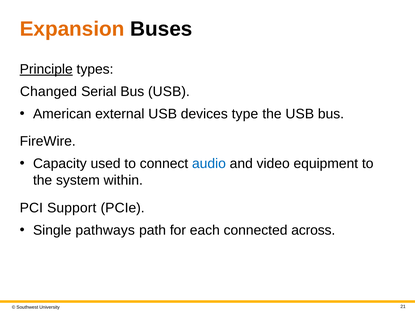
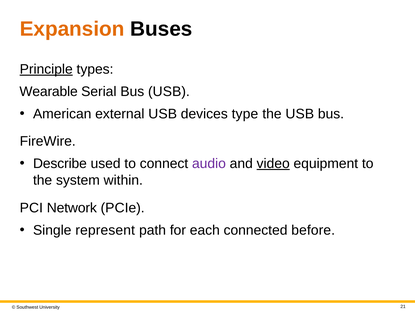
Changed: Changed -> Wearable (49, 92)
Capacity: Capacity -> Describe (60, 164)
audio colour: blue -> purple (209, 164)
video underline: none -> present (273, 164)
Support: Support -> Network (72, 208)
pathways: pathways -> represent (105, 231)
across: across -> before (313, 231)
